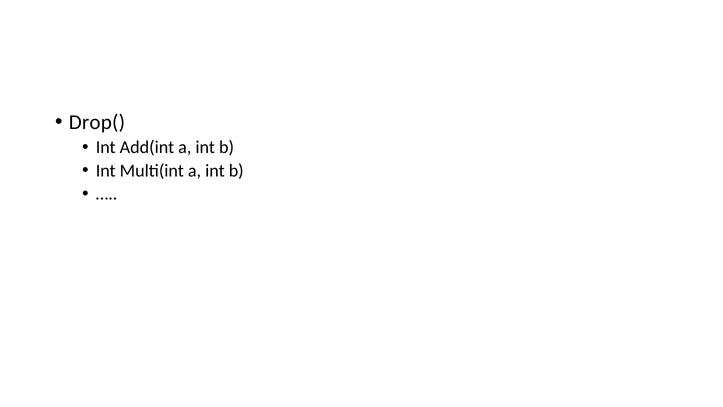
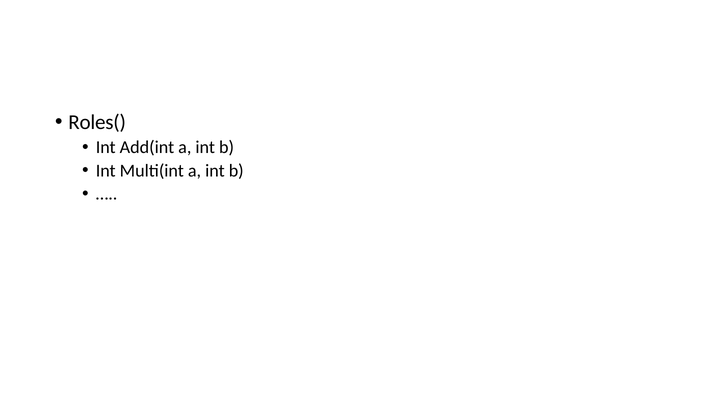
Drop(: Drop( -> Roles( (97, 122)
